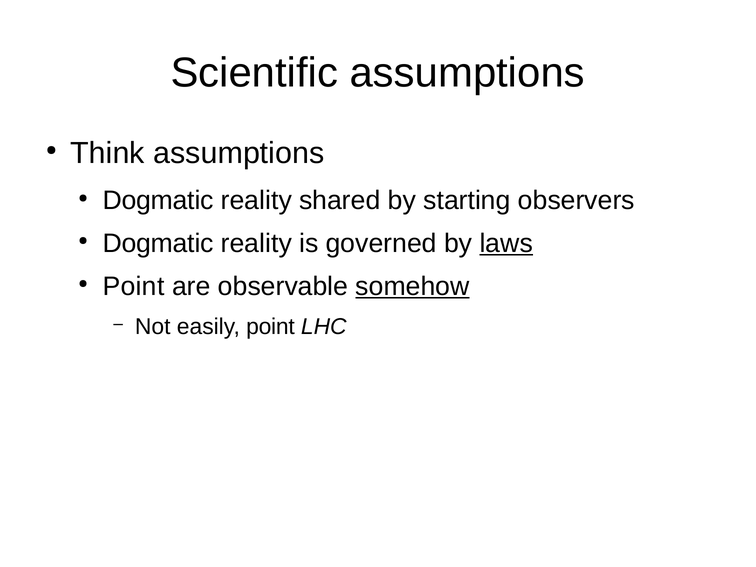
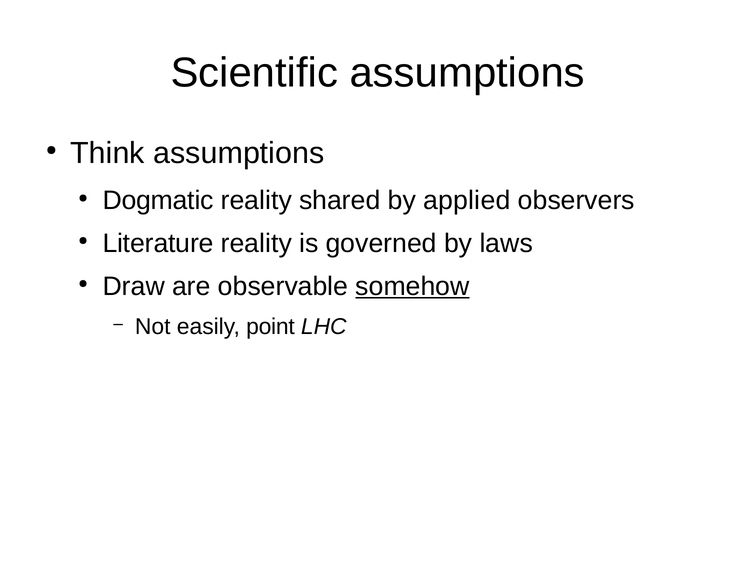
starting: starting -> applied (467, 201)
Dogmatic: Dogmatic -> Literature (158, 243)
laws underline: present -> none (506, 243)
Point: Point -> Draw (134, 286)
